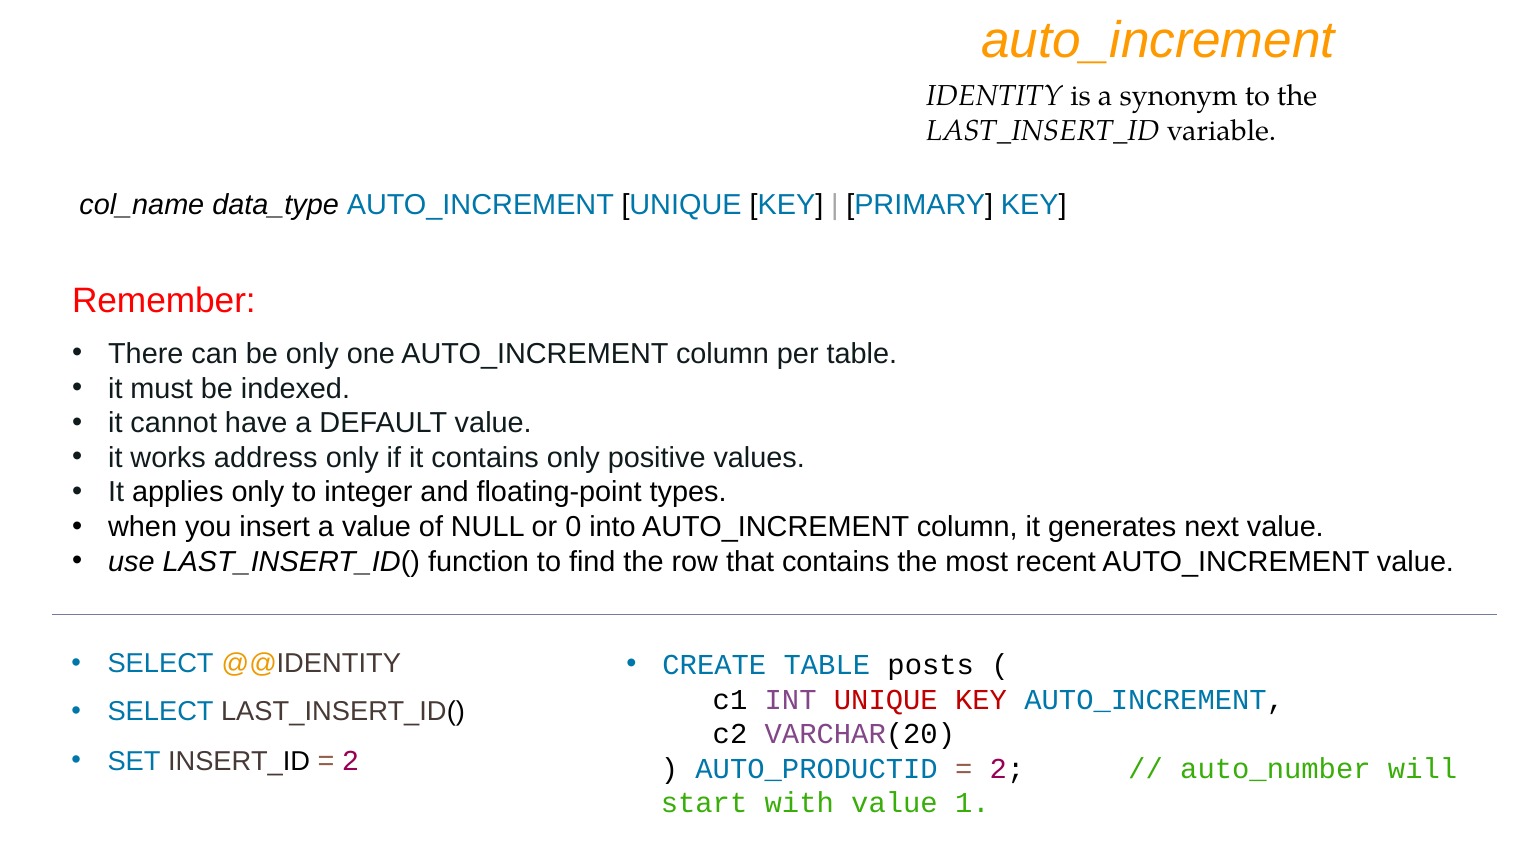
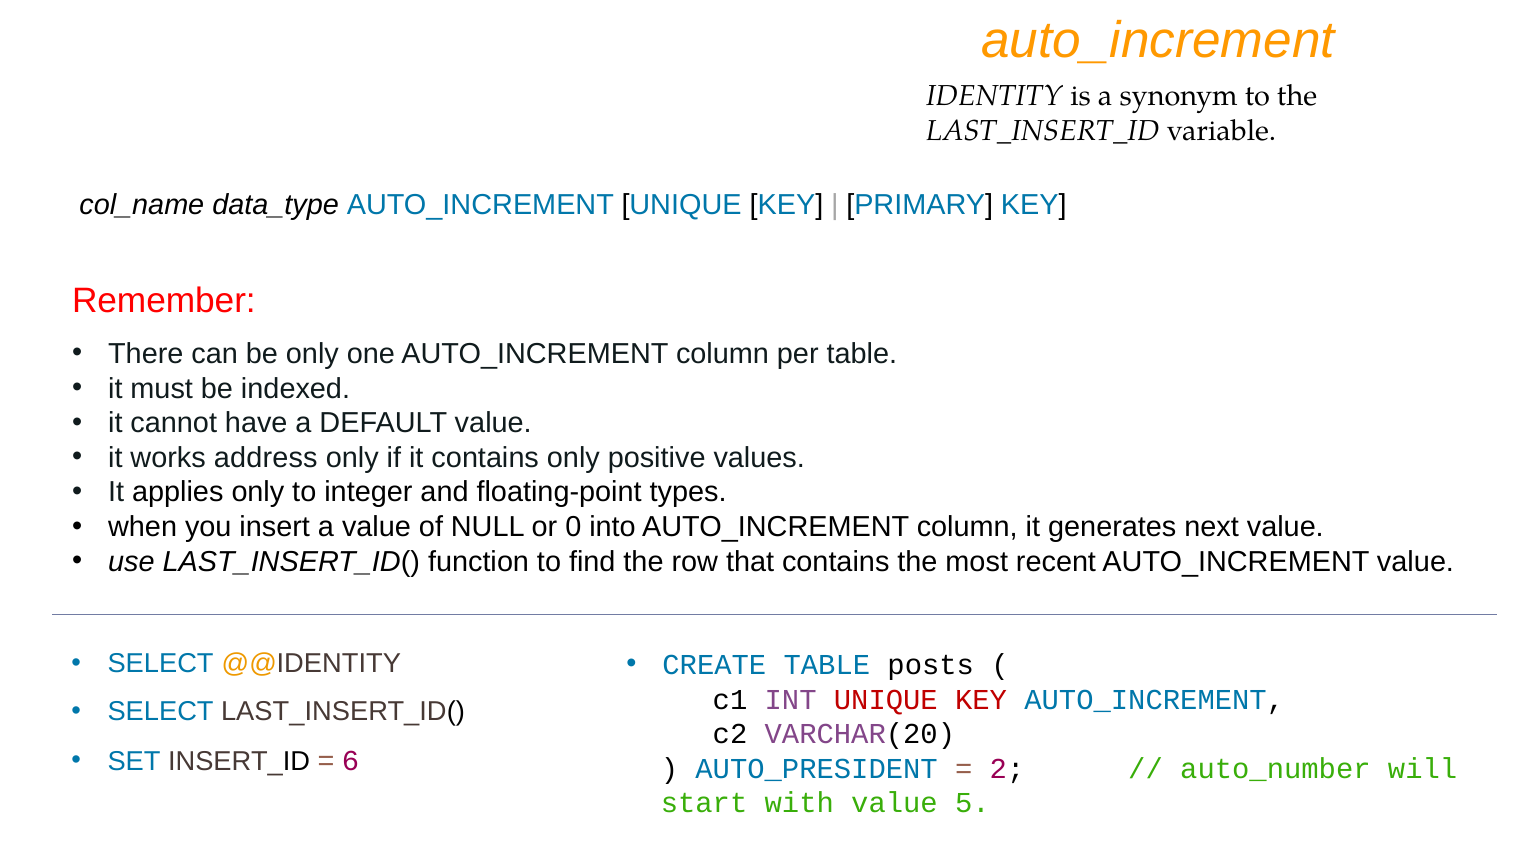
2: 2 -> 6 (351, 761)
AUTO_PRODUCTID: AUTO_PRODUCTID -> AUTO_PRESIDENT (817, 768)
1: 1 -> 5 (972, 803)
